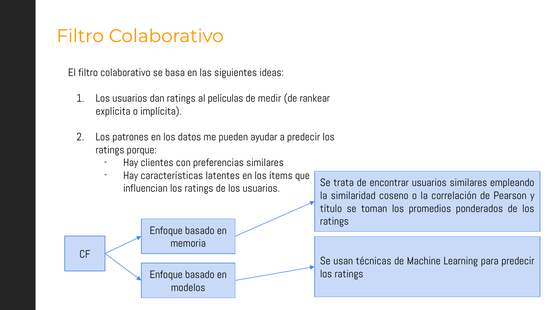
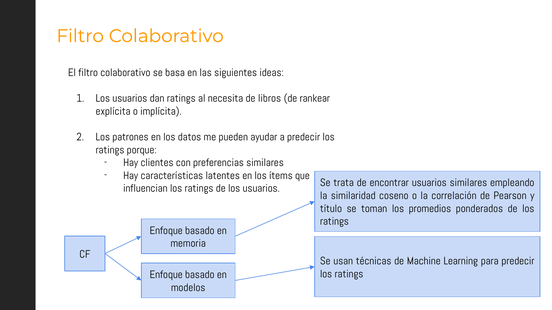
películas: películas -> necesita (226, 99)
medir: medir -> libros (270, 99)
